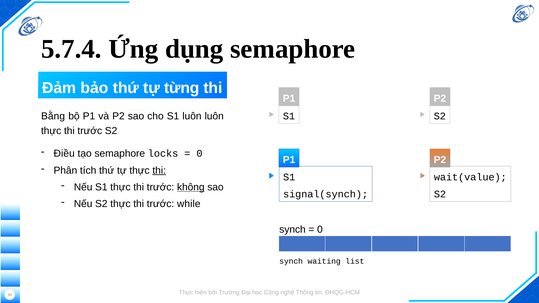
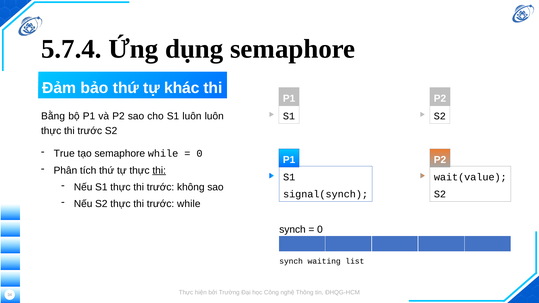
từng: từng -> khác (182, 88)
Điều: Điều -> True (64, 154)
semaphore locks: locks -> while (163, 154)
không underline: present -> none (191, 187)
